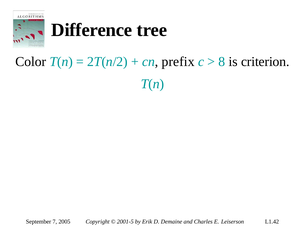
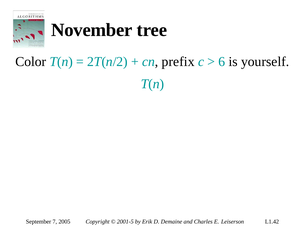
Difference: Difference -> November (92, 30)
8: 8 -> 6 (222, 62)
criterion: criterion -> yourself (265, 62)
